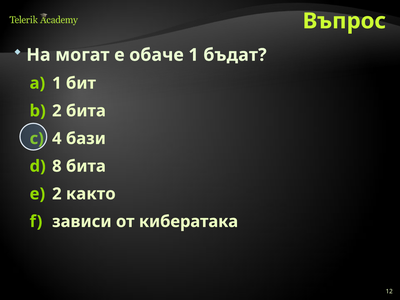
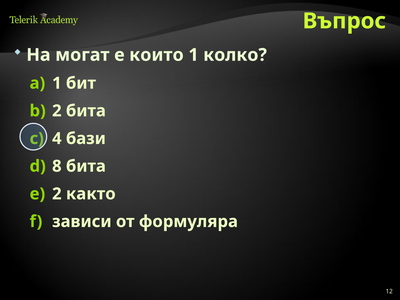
обаче: обаче -> които (156, 55)
бъдат: бъдат -> колко (235, 55)
кибератака: кибератака -> формуляра (188, 222)
